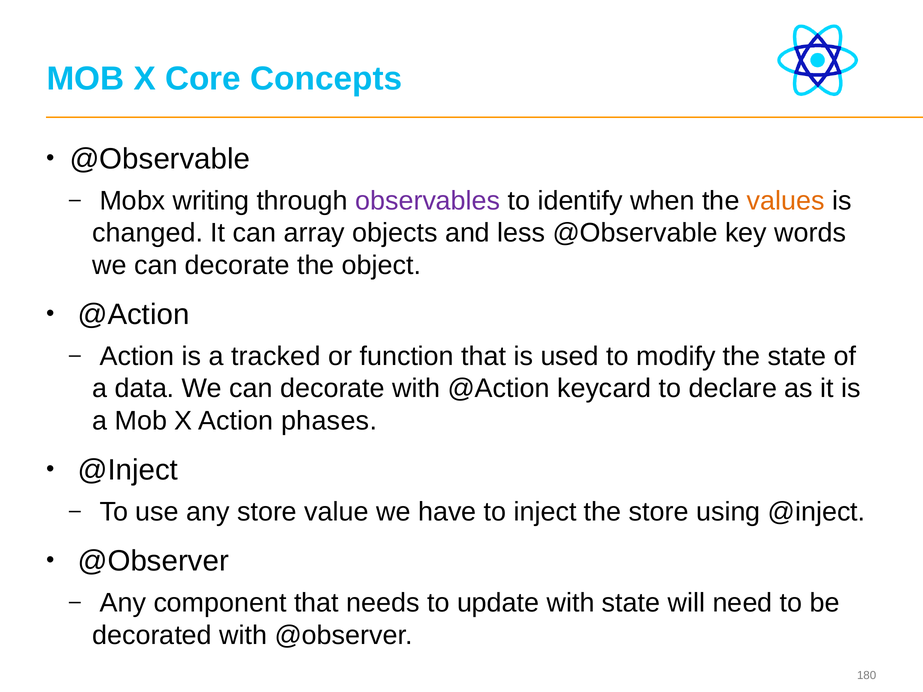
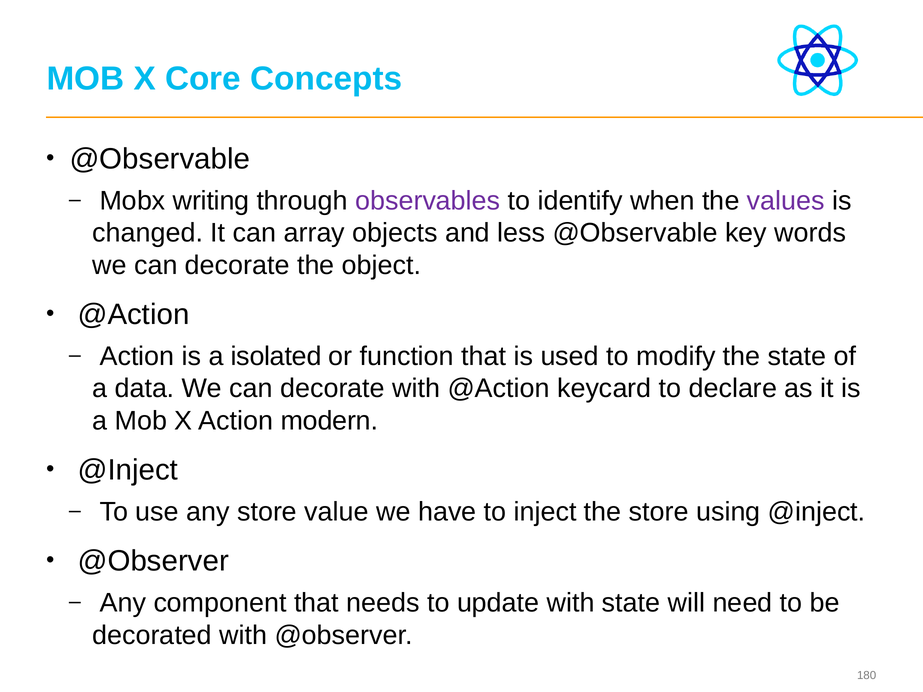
values colour: orange -> purple (786, 201)
tracked: tracked -> isolated (276, 356)
phases: phases -> modern (329, 421)
